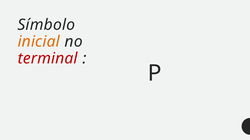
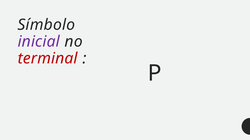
inicial colour: orange -> purple (39, 42)
